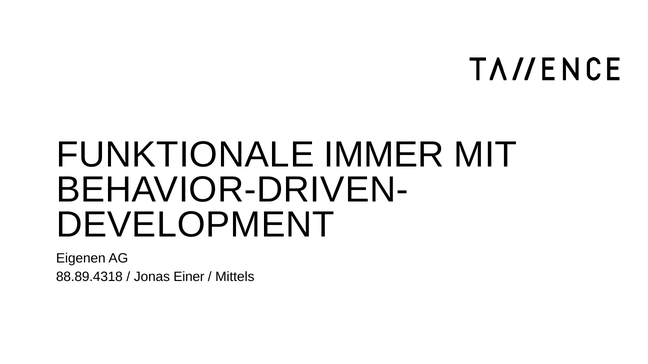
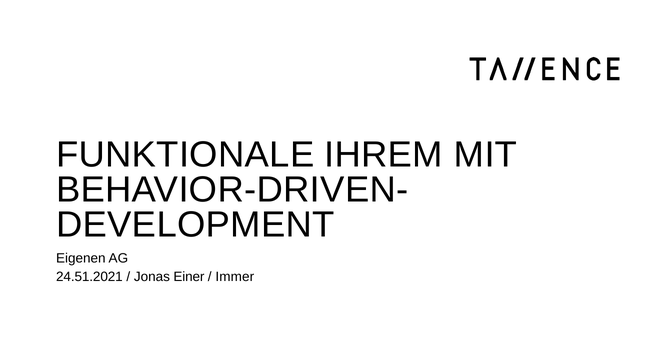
IMMER: IMMER -> IHREM (384, 155)
88.89.4318: 88.89.4318 -> 24.51.2021 (89, 277)
Mittels: Mittels -> Immer (235, 277)
